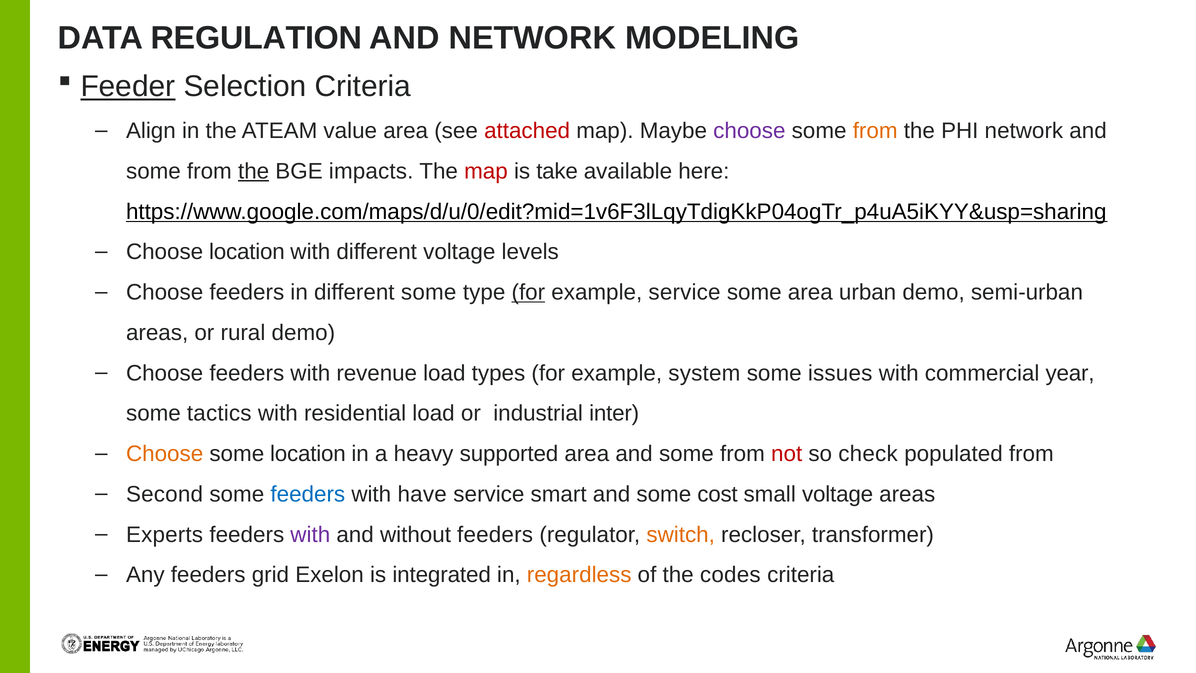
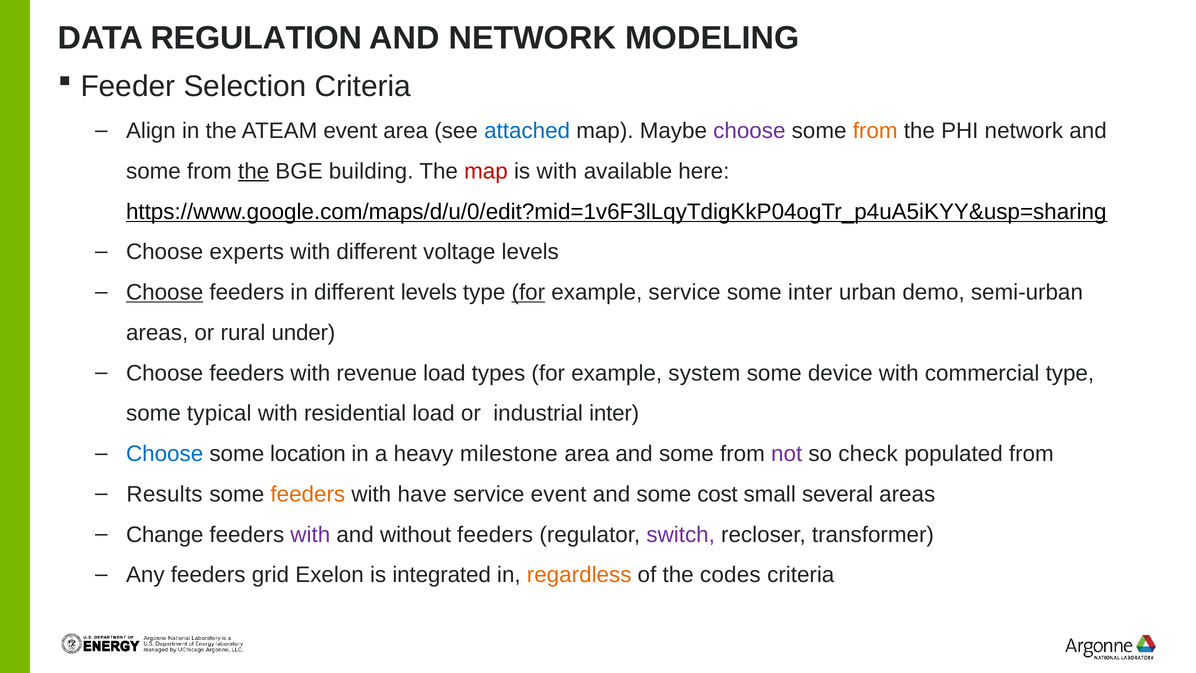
Feeder underline: present -> none (128, 87)
ATEAM value: value -> event (350, 131)
attached colour: red -> blue (527, 131)
impacts: impacts -> building (371, 171)
is take: take -> with (557, 171)
Choose location: location -> experts (247, 252)
Choose underline: none -> present (165, 292)
different some: some -> levels (429, 292)
some area: area -> inter (810, 292)
rural demo: demo -> under (303, 333)
issues: issues -> device (840, 373)
commercial year: year -> type (1070, 373)
tactics: tactics -> typical (219, 413)
Choose colour: orange -> blue (165, 454)
supported: supported -> milestone (509, 454)
not colour: red -> purple (787, 454)
Second: Second -> Results (165, 494)
feeders colour: blue -> orange (308, 494)
service smart: smart -> event (558, 494)
small voltage: voltage -> several (838, 494)
Experts: Experts -> Change (165, 534)
switch colour: orange -> purple (681, 534)
